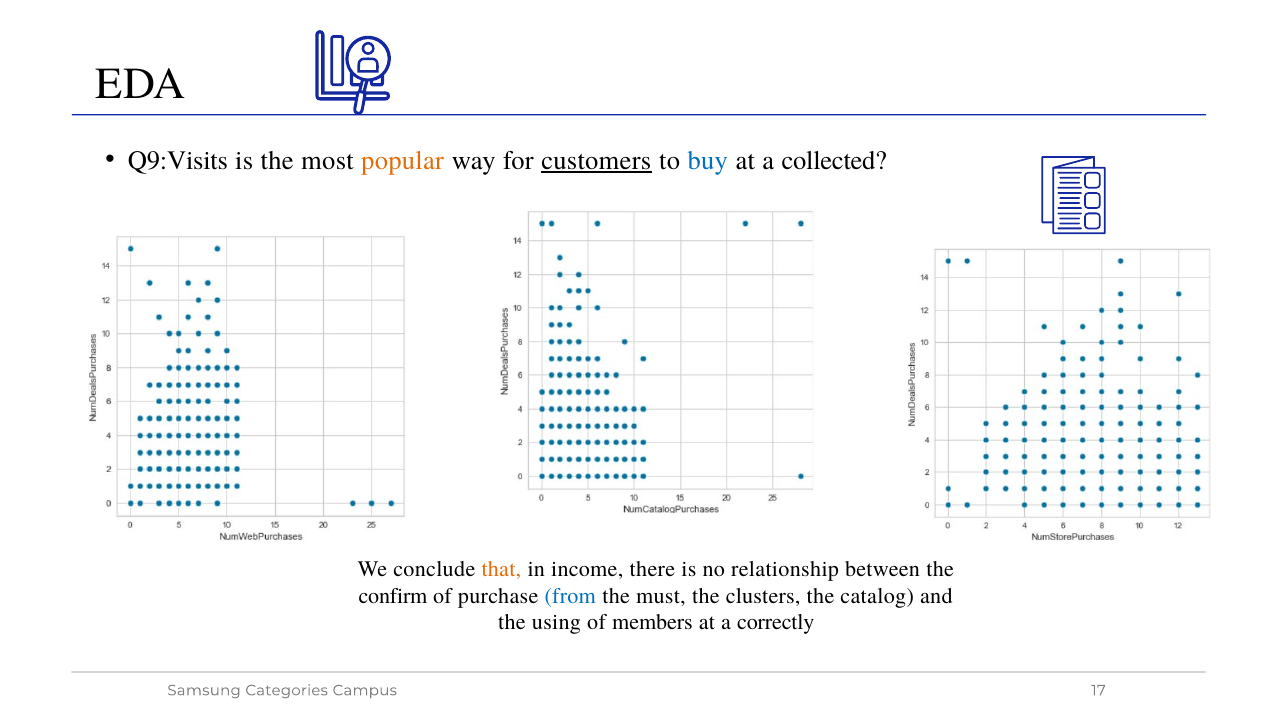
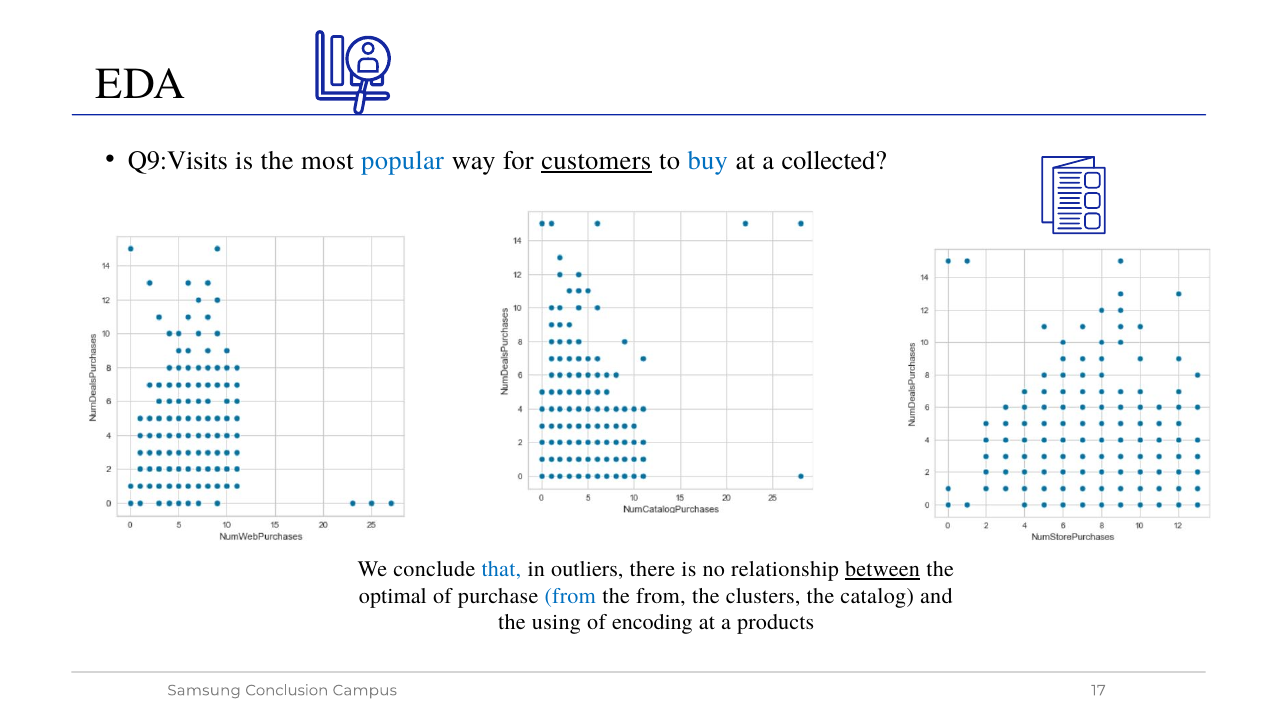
popular colour: orange -> blue (403, 161)
that colour: orange -> blue (501, 570)
income: income -> outliers (587, 570)
between underline: none -> present (883, 570)
confirm: confirm -> optimal (393, 596)
the must: must -> from (661, 596)
members: members -> encoding (652, 623)
correctly: correctly -> products (776, 623)
Categories: Categories -> Conclusion (287, 691)
